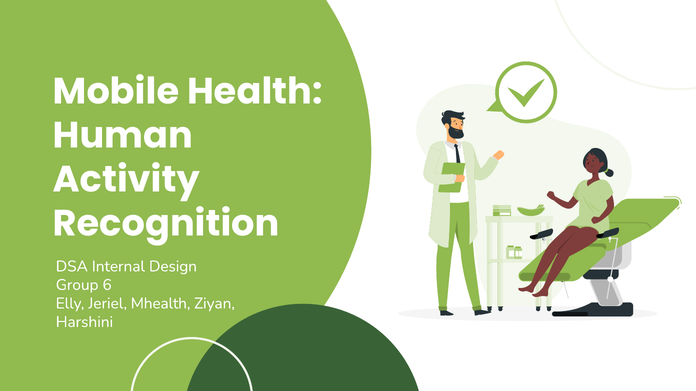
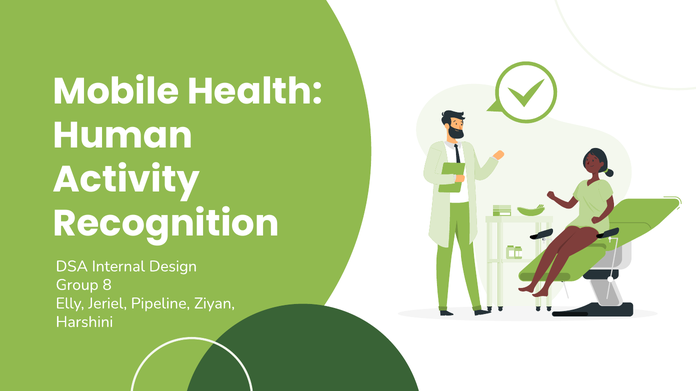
6: 6 -> 8 (107, 285)
Mhealth: Mhealth -> Pipeline (160, 304)
